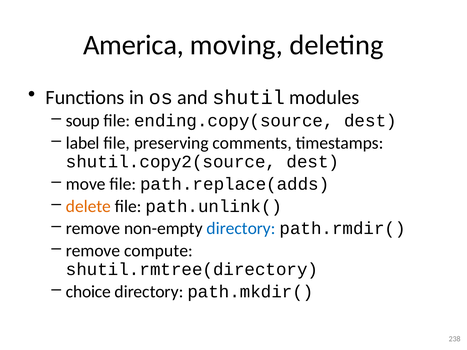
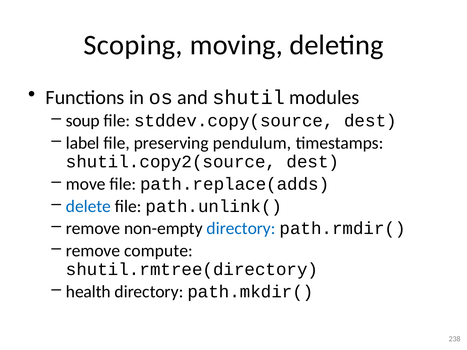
America: America -> Scoping (133, 45)
ending.copy(source: ending.copy(source -> stddev.copy(source (234, 121)
comments: comments -> pendulum (252, 143)
delete colour: orange -> blue (88, 206)
choice: choice -> health (88, 292)
